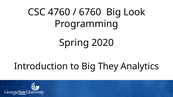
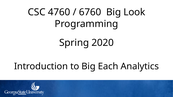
They: They -> Each (108, 67)
